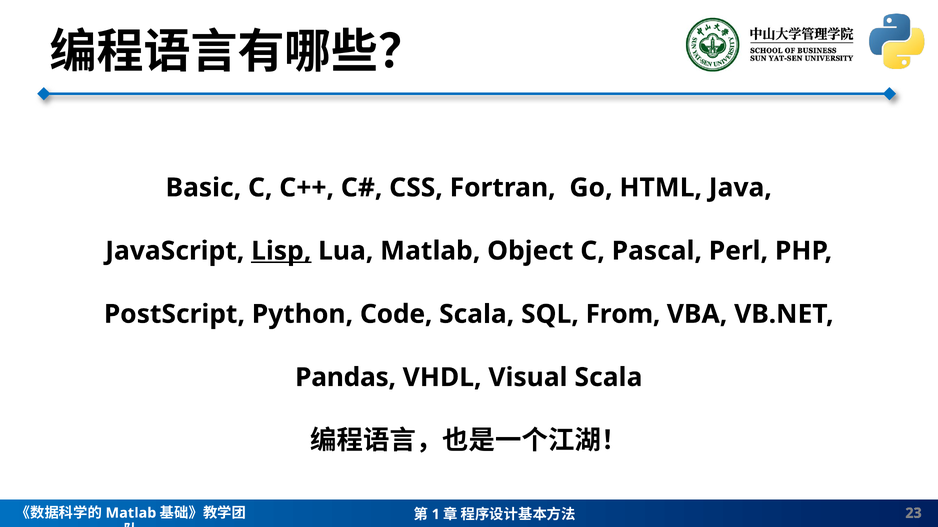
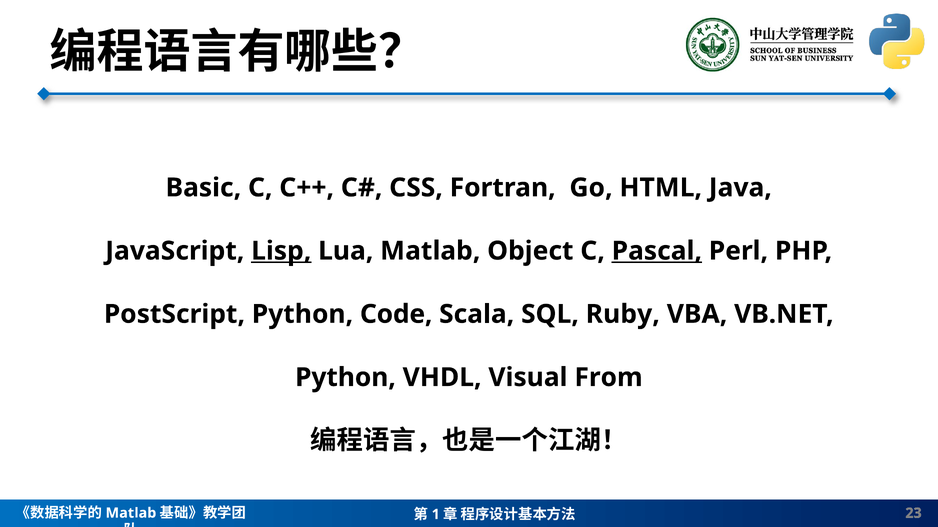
Pascal underline: none -> present (657, 251)
From: From -> Ruby (623, 315)
Pandas: Pandas -> Python (345, 378)
Visual Scala: Scala -> From (609, 378)
